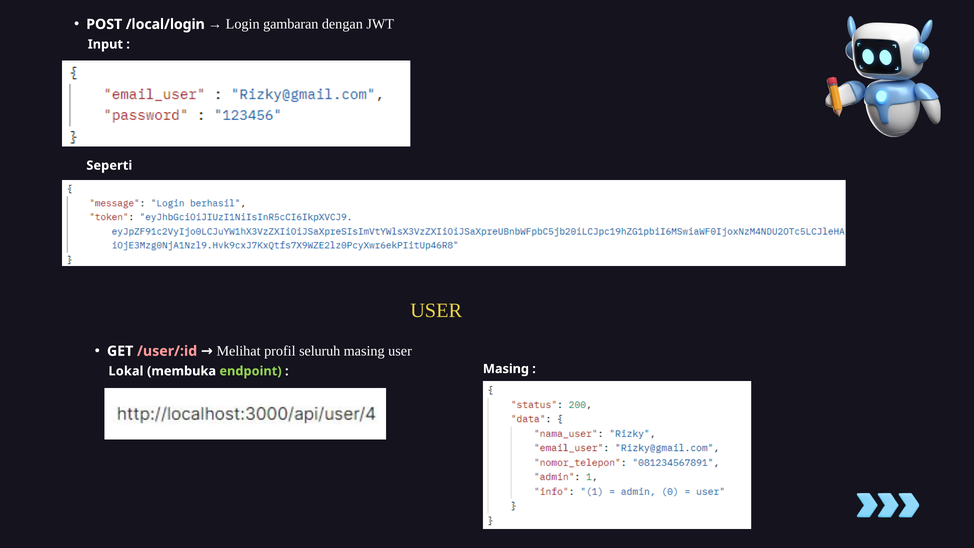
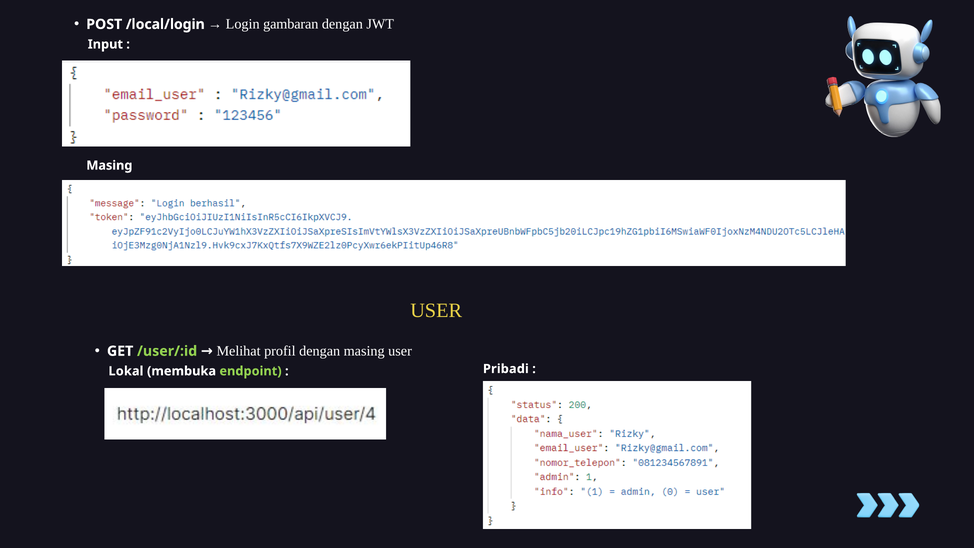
Seperti: Seperti -> Masing (109, 165)
/user/:id colour: pink -> light green (167, 351)
profil seluruh: seluruh -> dengan (320, 351)
Masing: Masing -> Pribadi (506, 369)
